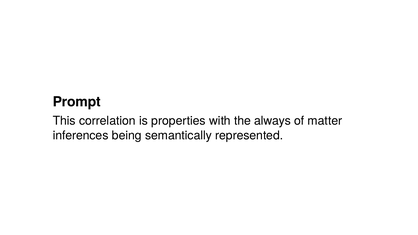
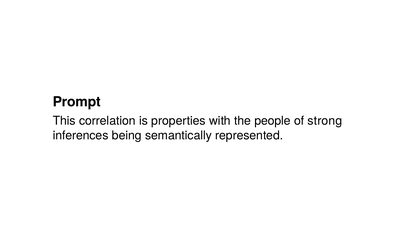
always: always -> people (273, 121)
matter: matter -> strong (325, 121)
